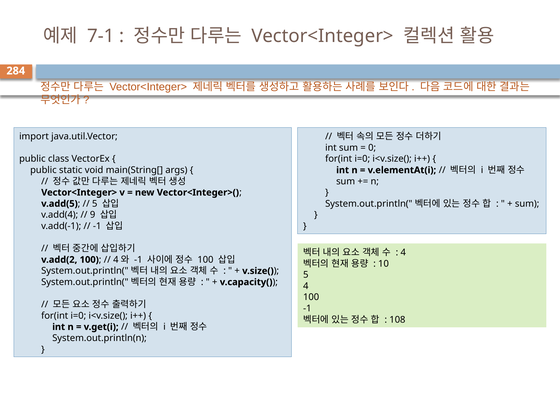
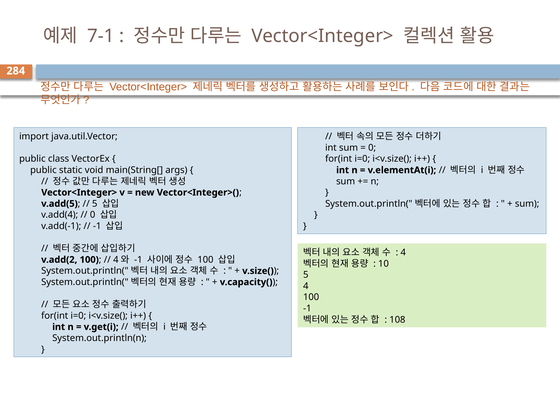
9: 9 -> 0 (93, 215)
